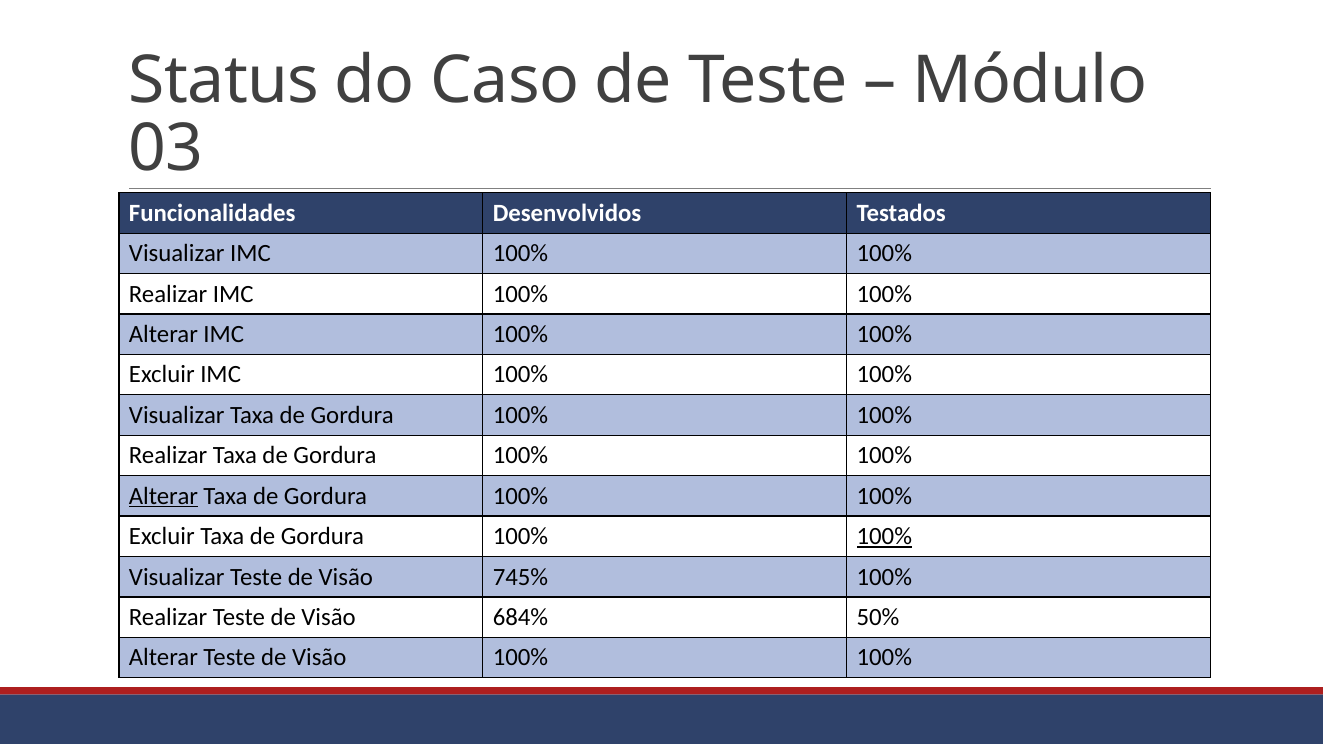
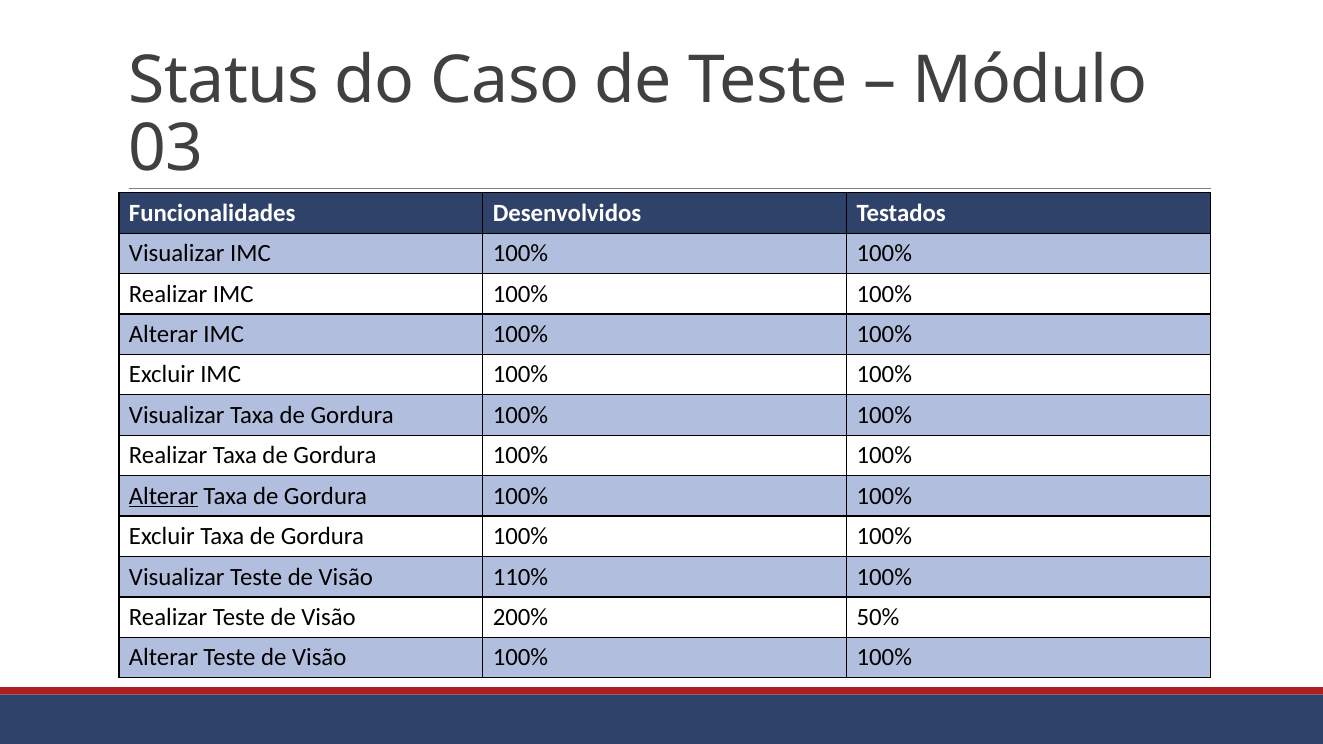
100% underline: present -> none (884, 537)
745%: 745% -> 110% (520, 577)
684%: 684% -> 200% (520, 617)
